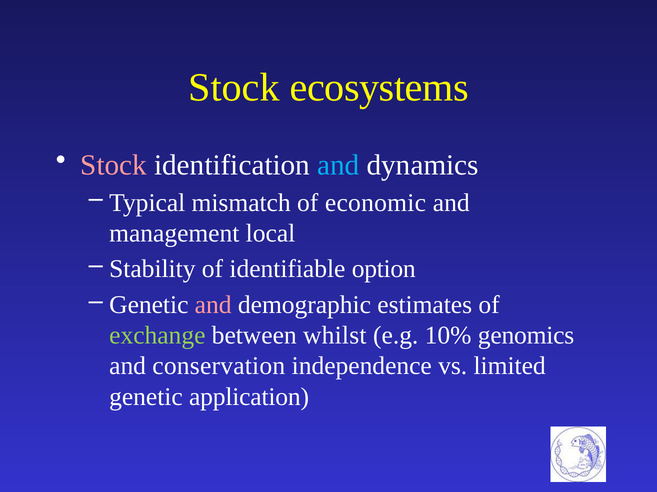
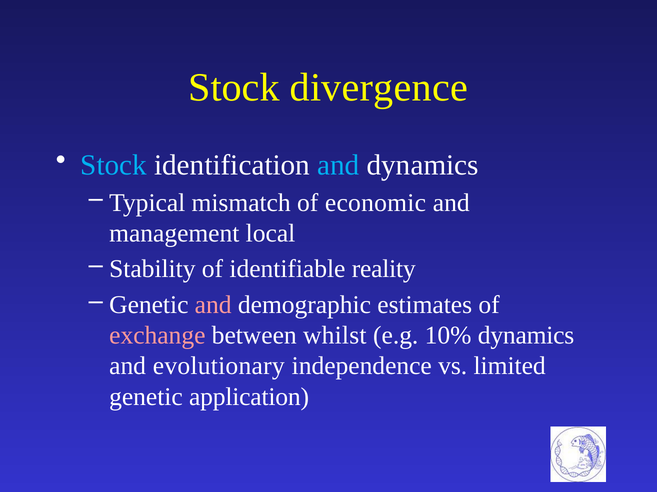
ecosystems: ecosystems -> divergence (379, 88)
Stock colour: pink -> light blue (114, 165)
option: option -> reality (384, 269)
exchange colour: light green -> pink (157, 336)
10% genomics: genomics -> dynamics (526, 336)
conservation: conservation -> evolutionary (219, 367)
